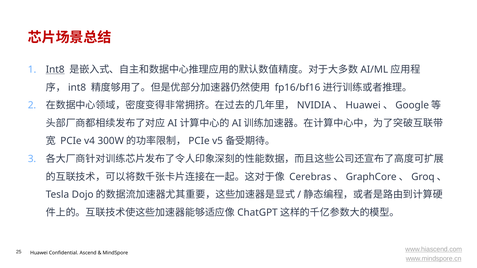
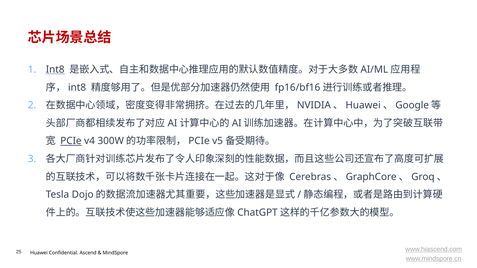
PCIe underline: none -> present (71, 141)
